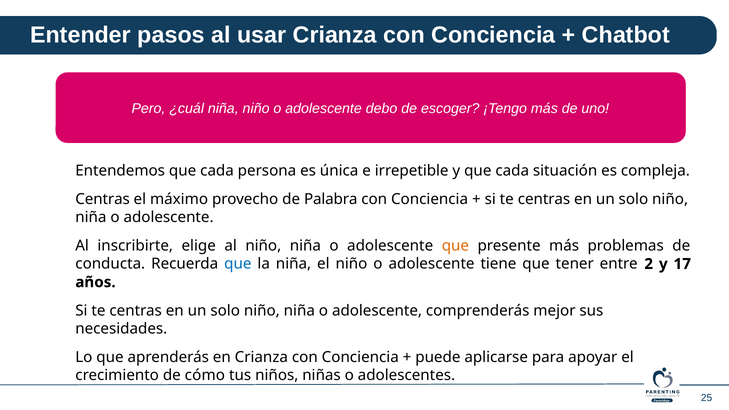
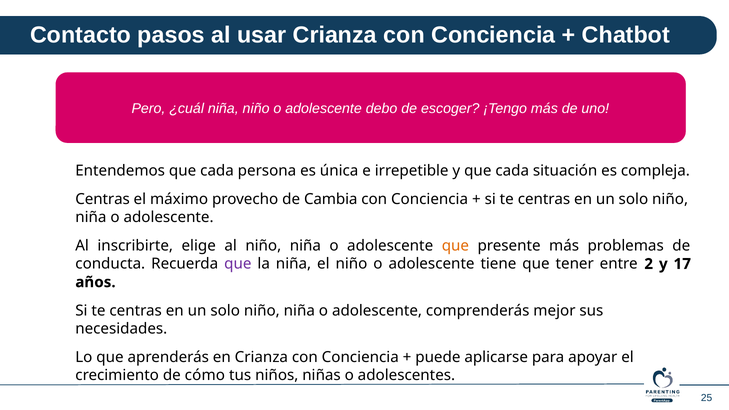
Entender: Entender -> Contacto (81, 35)
Palabra: Palabra -> Cambia (331, 199)
que colour: blue -> purple (238, 264)
